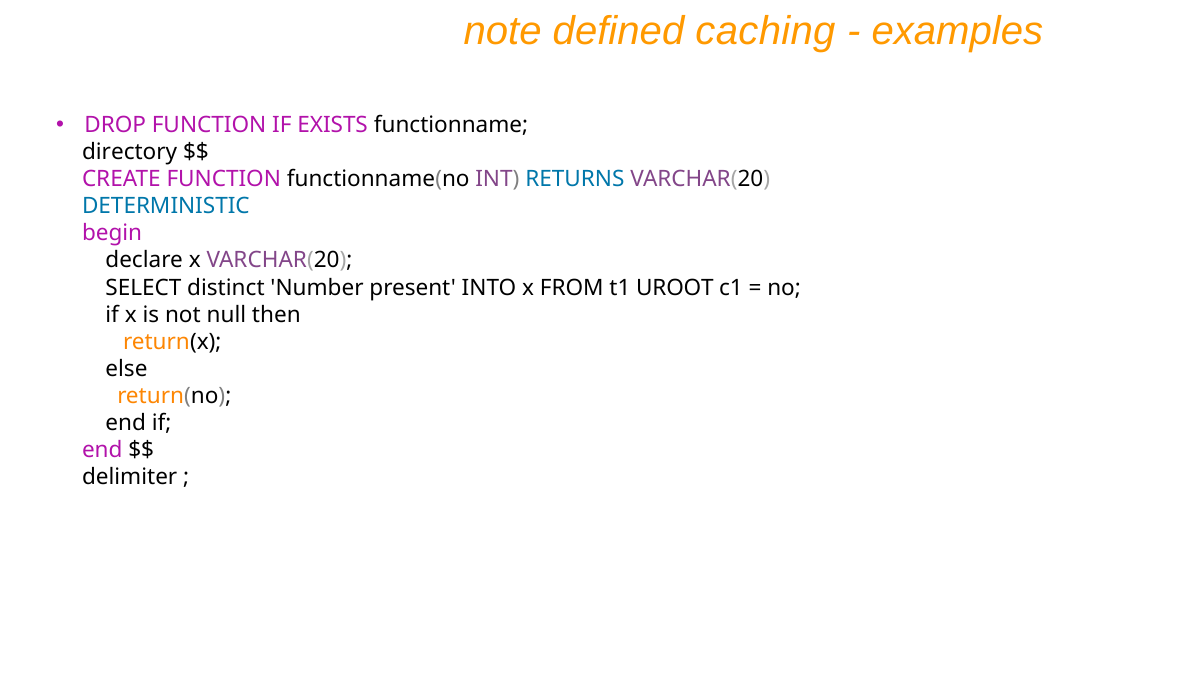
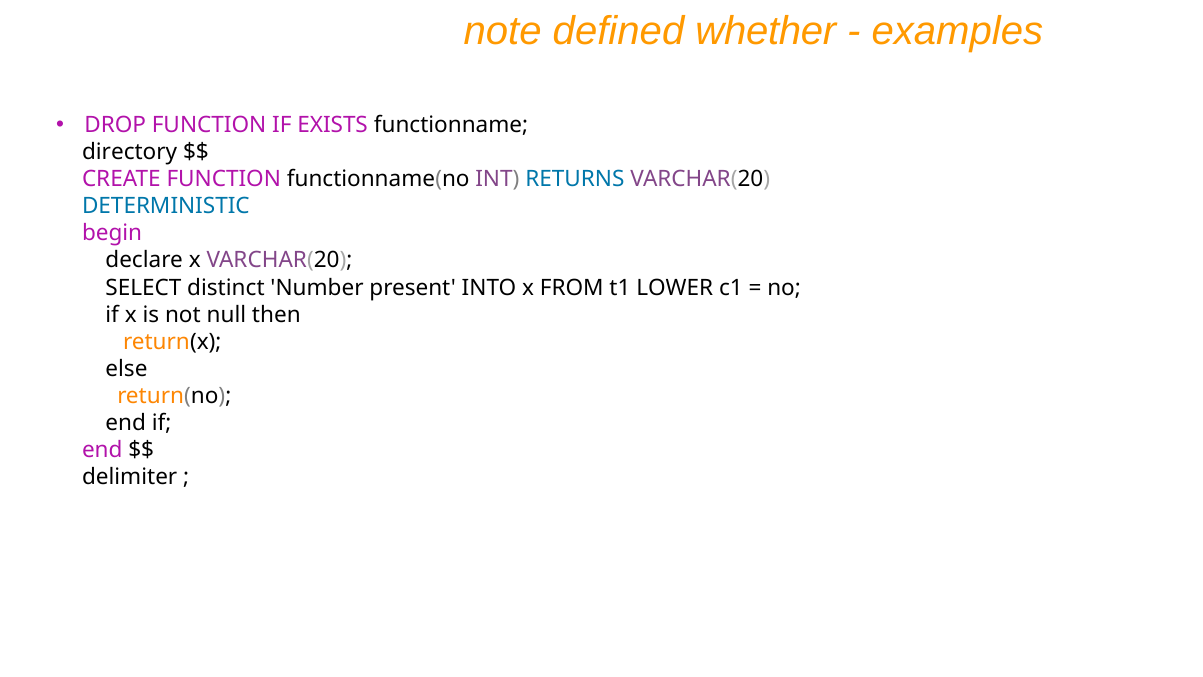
caching: caching -> whether (766, 31)
UROOT: UROOT -> LOWER (675, 287)
